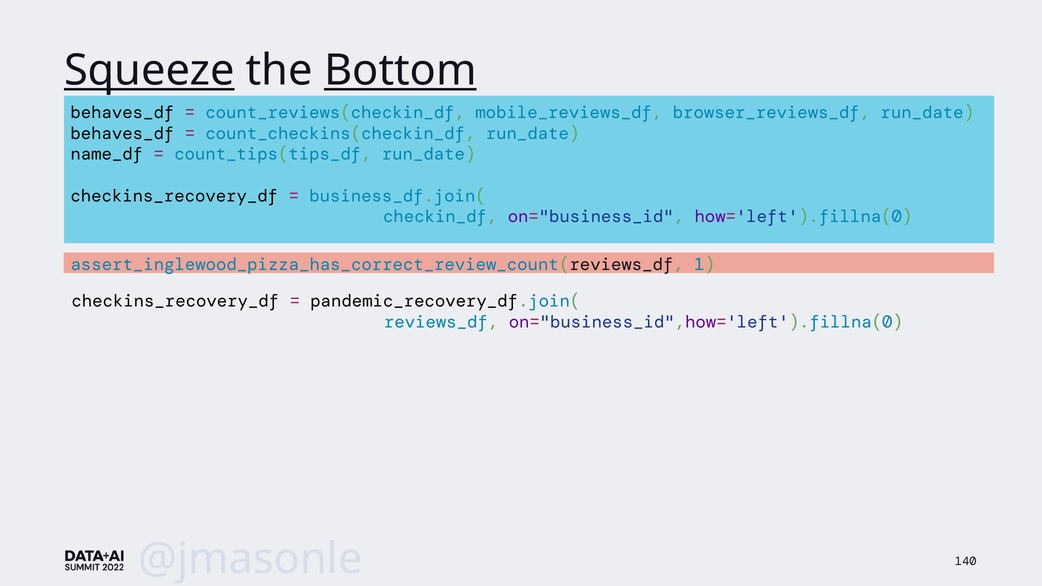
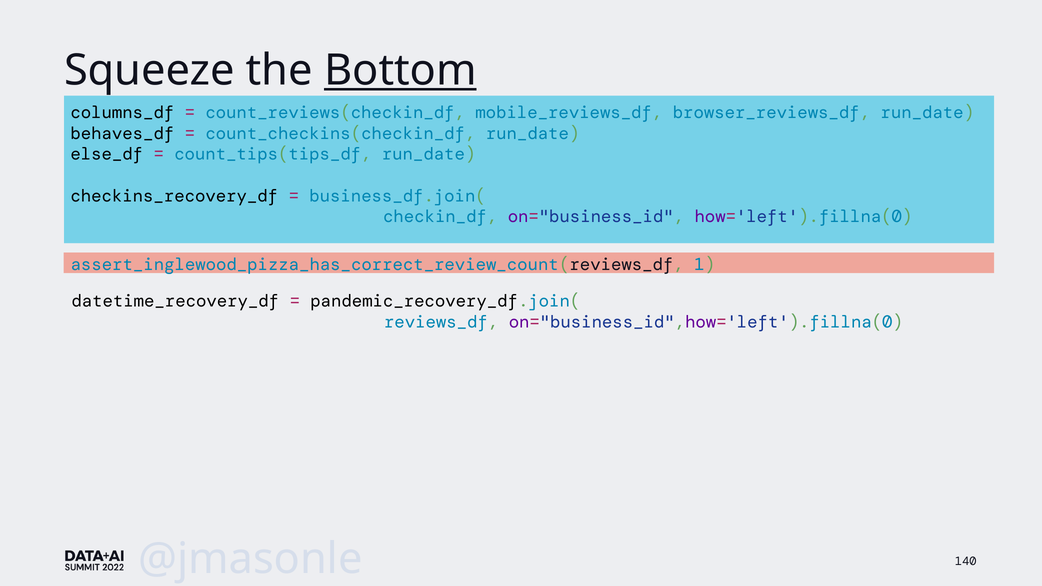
Squeeze underline: present -> none (149, 70)
behaves_df: behaves_df -> columns_df (122, 113)
name_df: name_df -> else_df (107, 154)
checkins_recovery_df: checkins_recovery_df -> datetime_recovery_df (175, 301)
